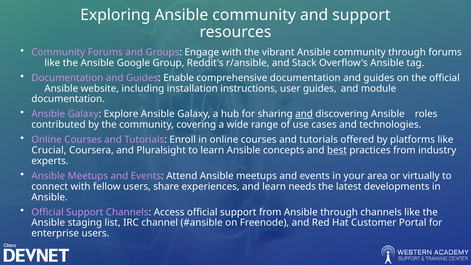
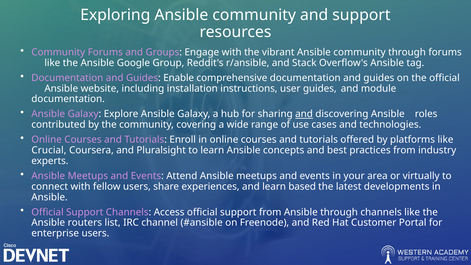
best underline: present -> none (337, 150)
needs: needs -> based (302, 186)
staging: staging -> routers (85, 223)
